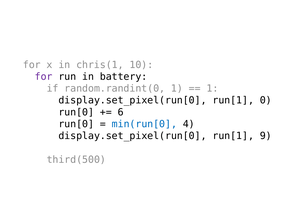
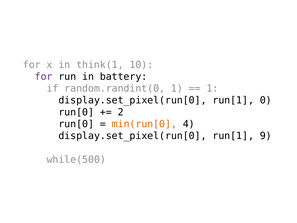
chris(1: chris(1 -> think(1 (100, 65)
6: 6 -> 2 (121, 112)
min(run[0 colour: blue -> orange (144, 124)
third(500: third(500 -> while(500 (76, 159)
